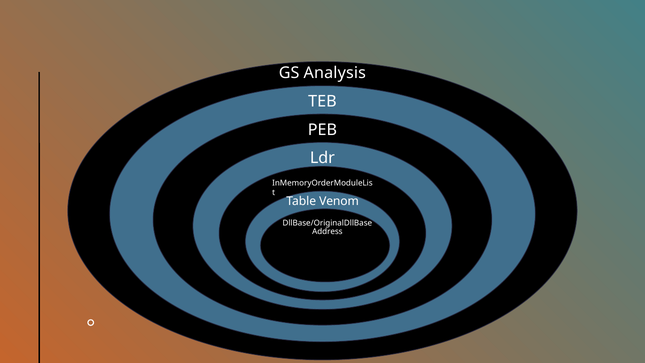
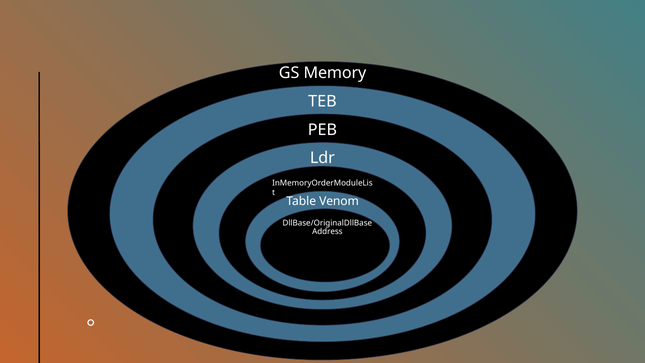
Analysis: Analysis -> Memory (335, 73)
